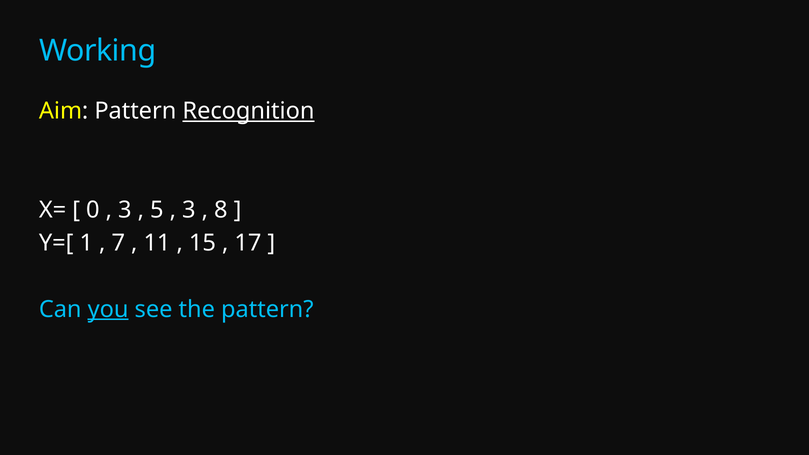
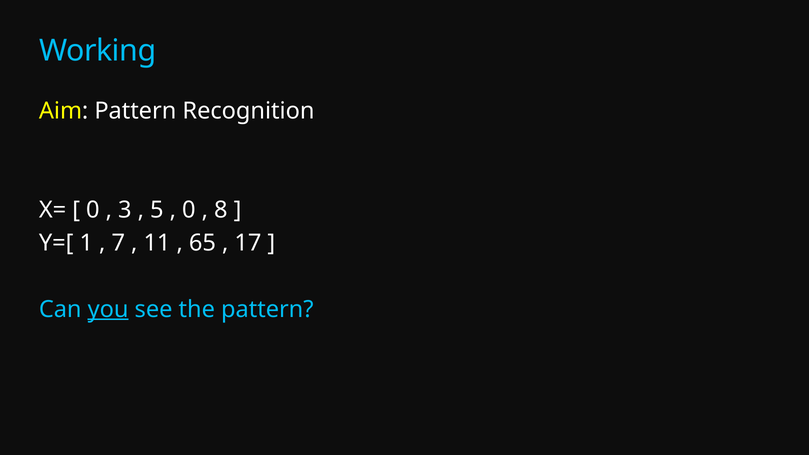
Recognition underline: present -> none (249, 111)
3: 3 -> 0 (189, 210)
15: 15 -> 65 (202, 243)
